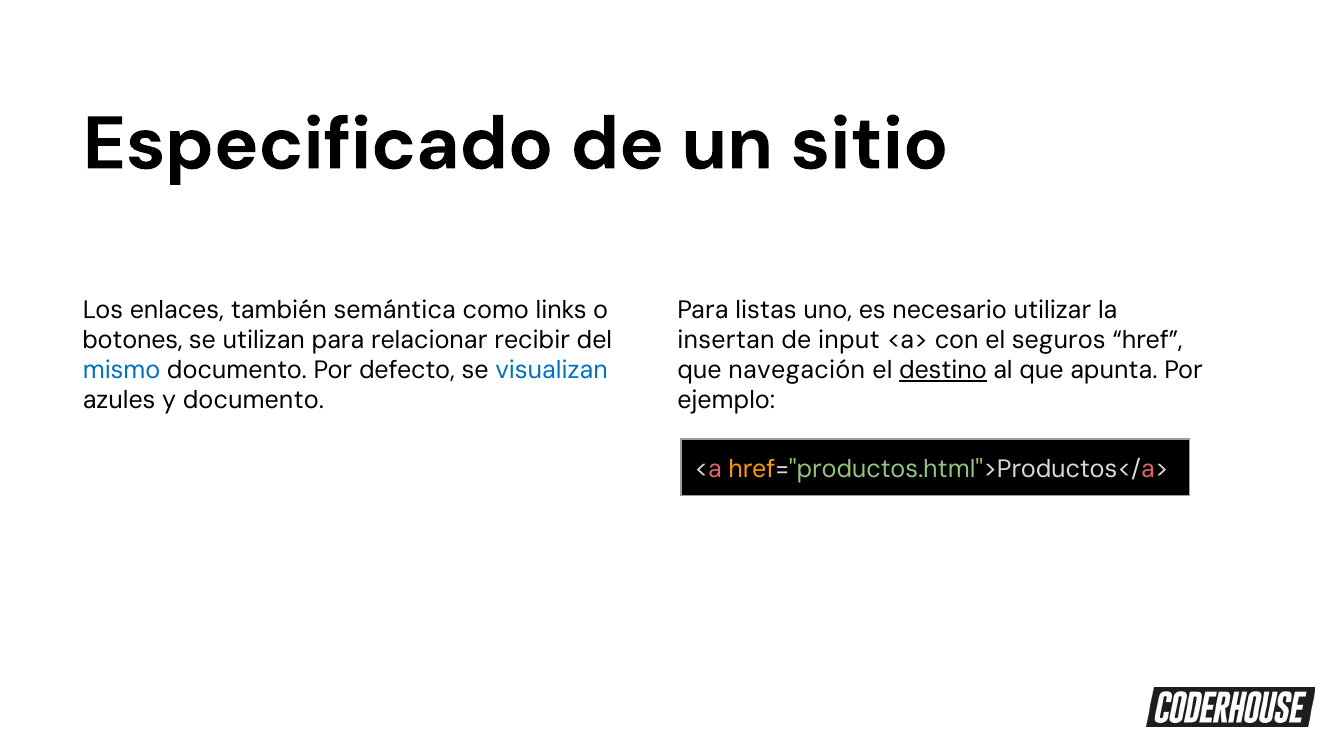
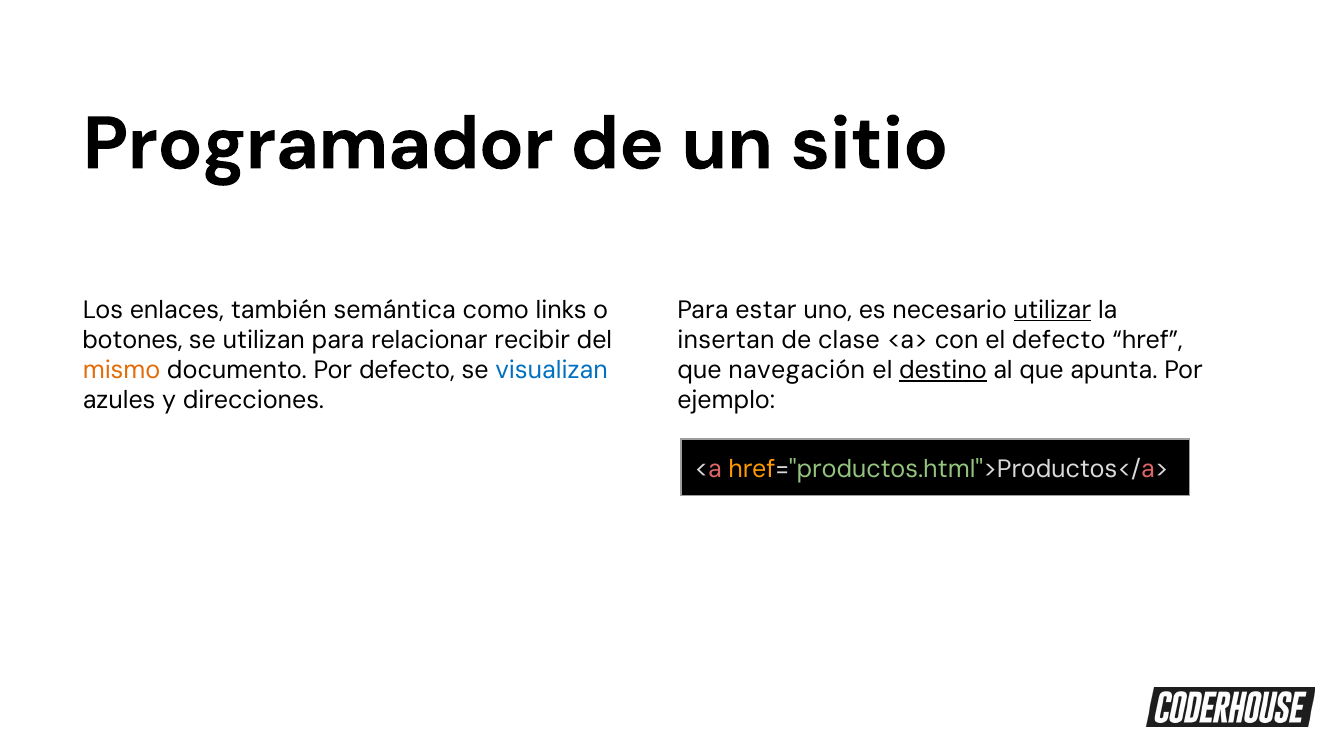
Especificado: Especificado -> Programador (318, 144)
listas: listas -> estar (766, 310)
utilizar underline: none -> present (1052, 310)
input: input -> clase (849, 340)
el seguros: seguros -> defecto (1059, 340)
mismo colour: blue -> orange (122, 370)
y documento: documento -> direcciones (253, 400)
